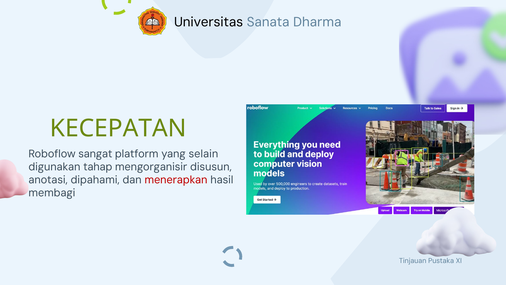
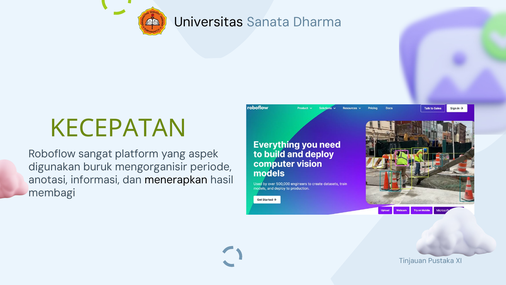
selain: selain -> aspek (203, 154)
tahap: tahap -> buruk (98, 167)
disusun: disusun -> periode (211, 167)
dipahami: dipahami -> informasi (95, 180)
menerapkan colour: red -> black (176, 180)
